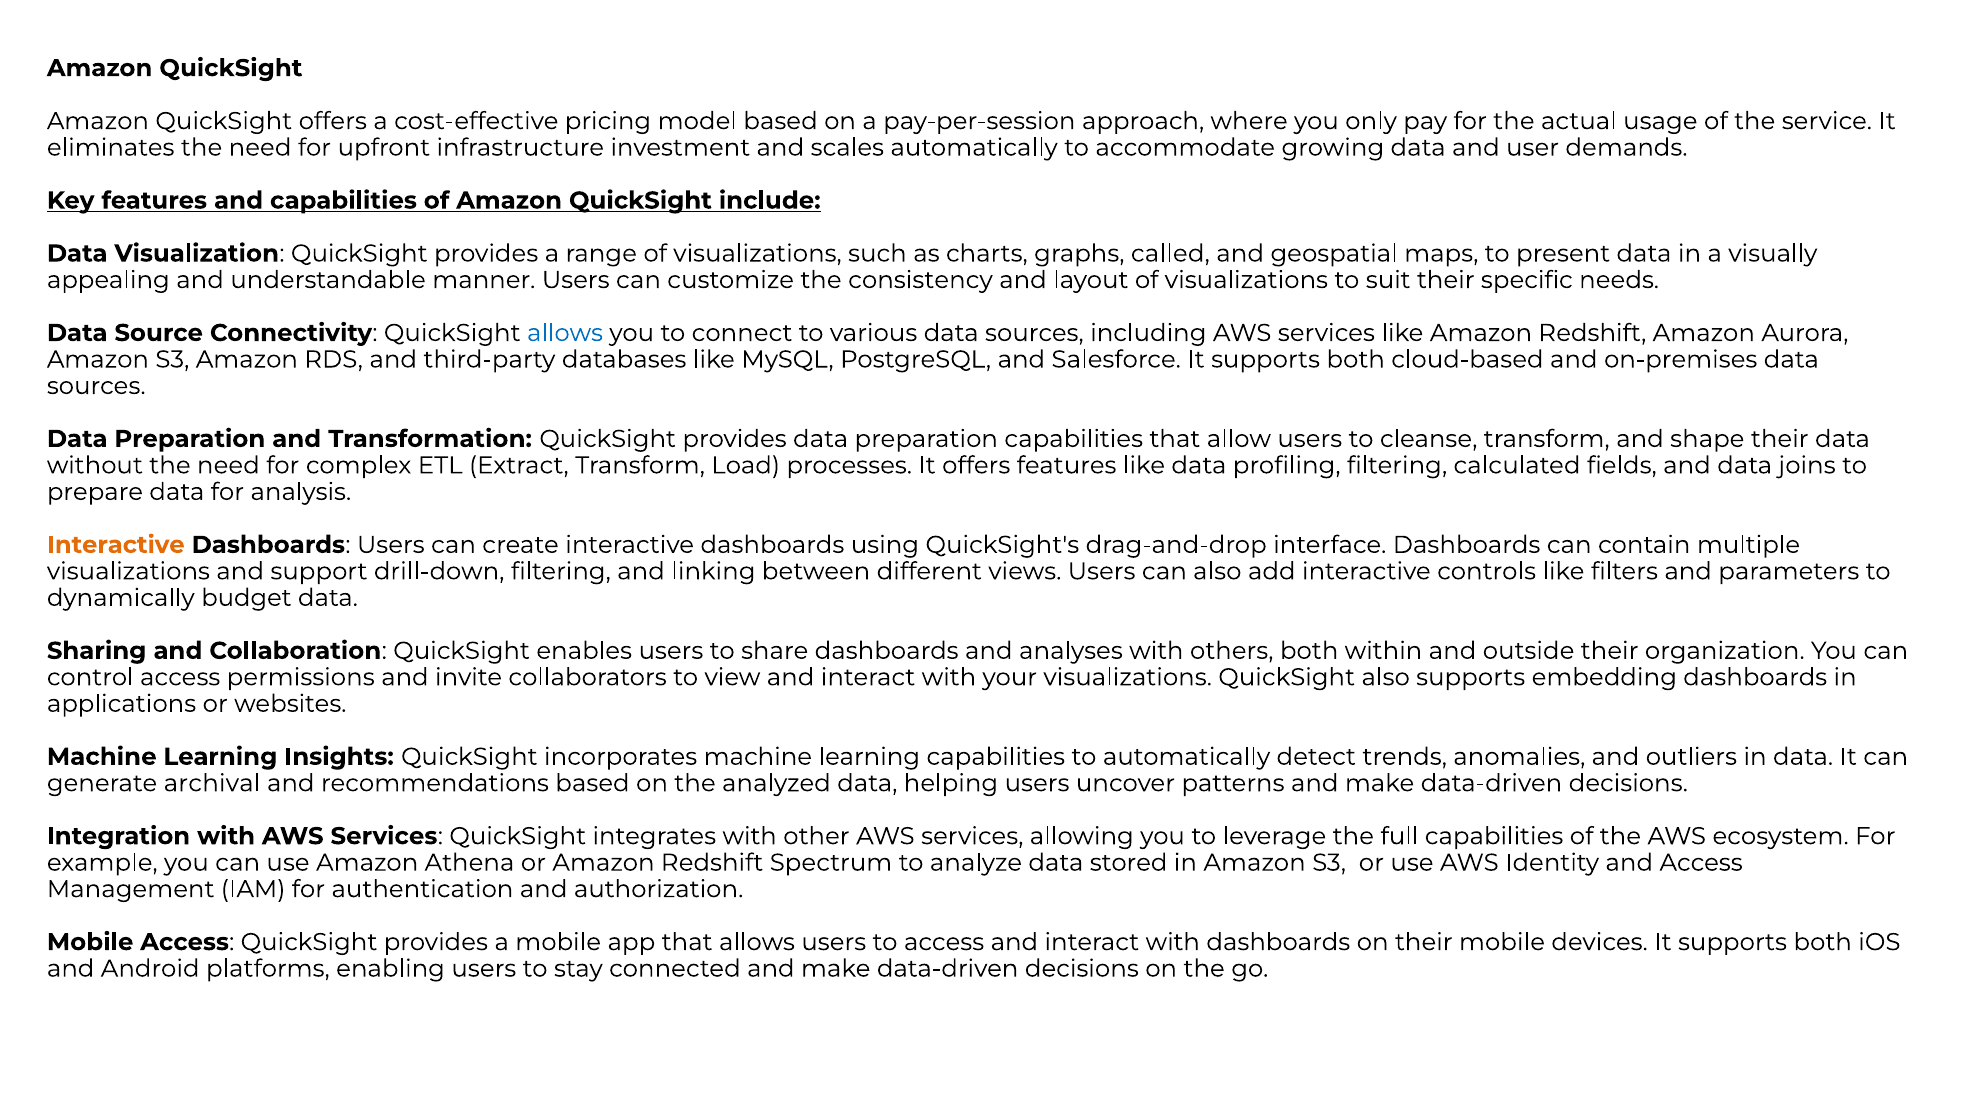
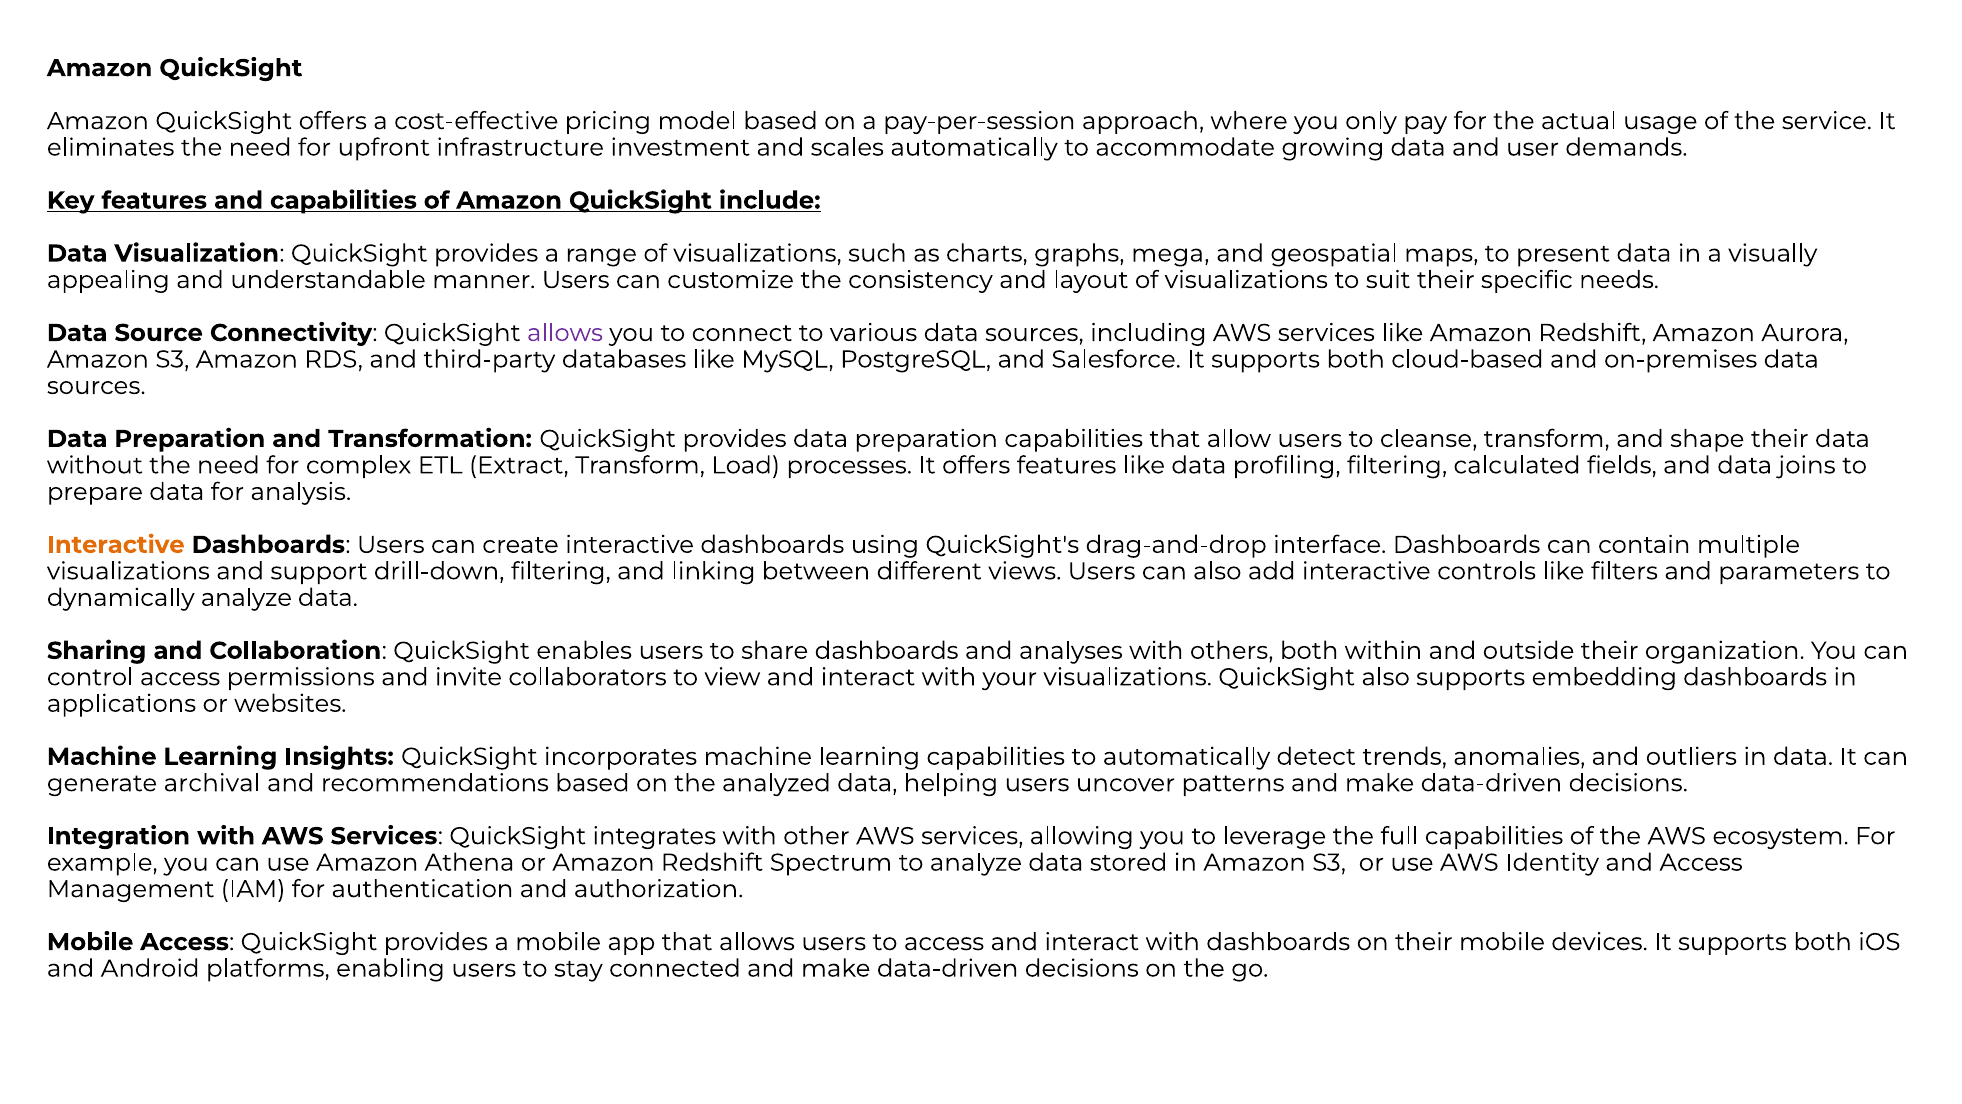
called: called -> mega (1170, 253)
allows colour: blue -> purple (565, 333)
dynamically budget: budget -> analyze (246, 598)
